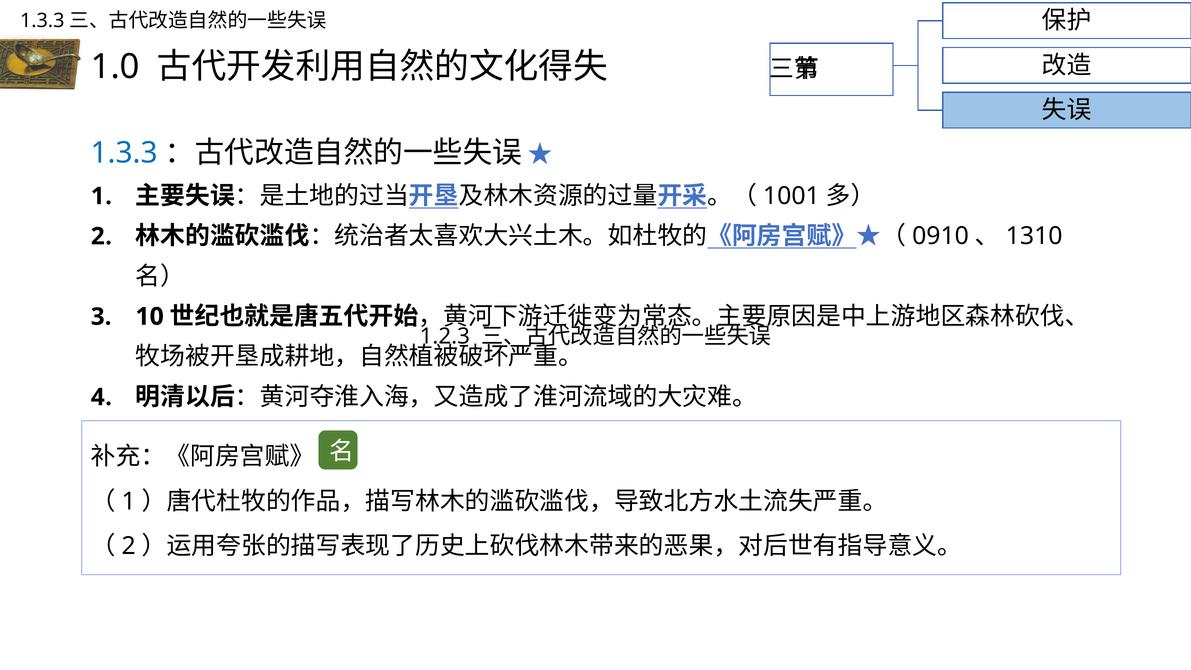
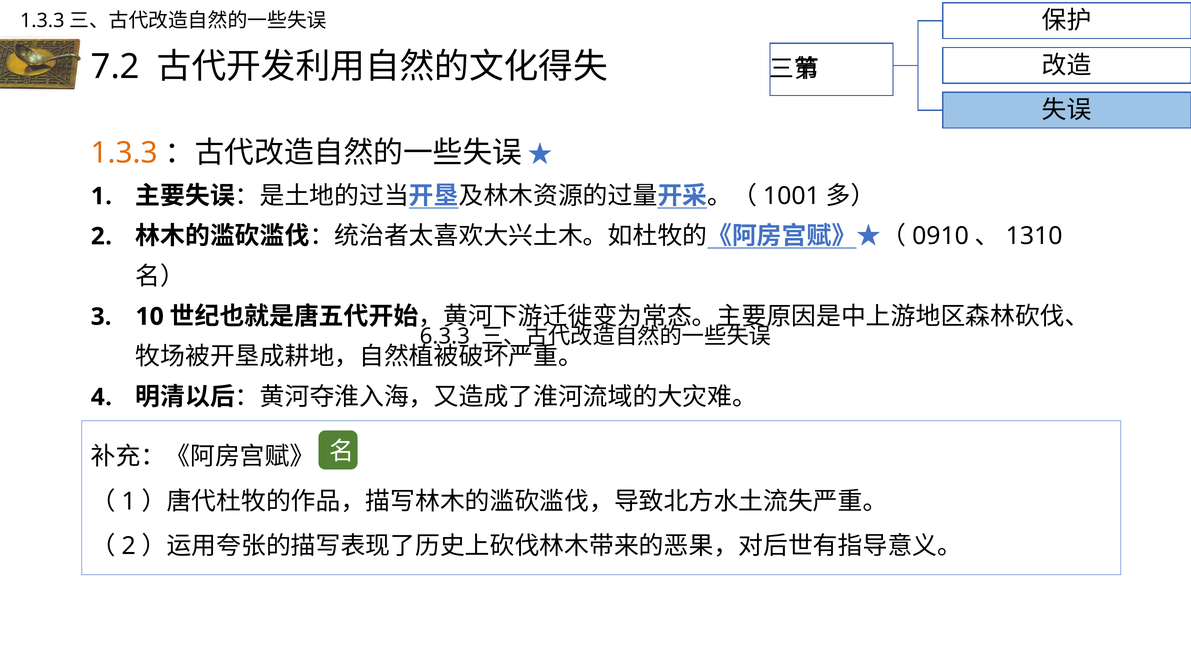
1.0: 1.0 -> 7.2 (115, 67)
1.3.3 colour: blue -> orange (124, 153)
1.2.3: 1.2.3 -> 6.3.3 (445, 336)
